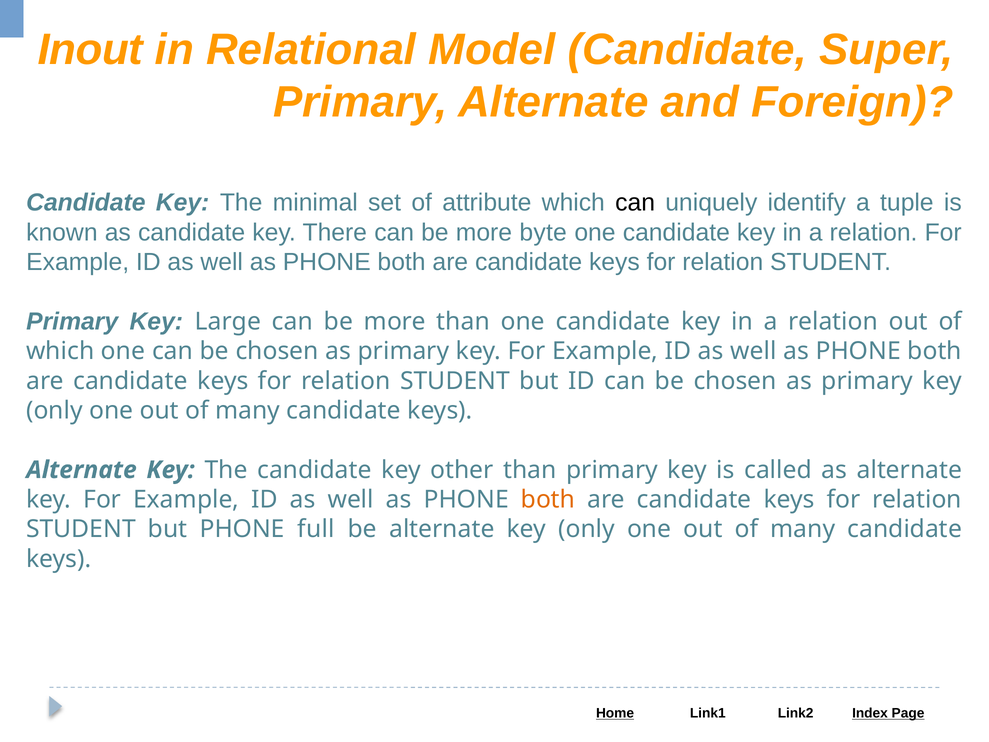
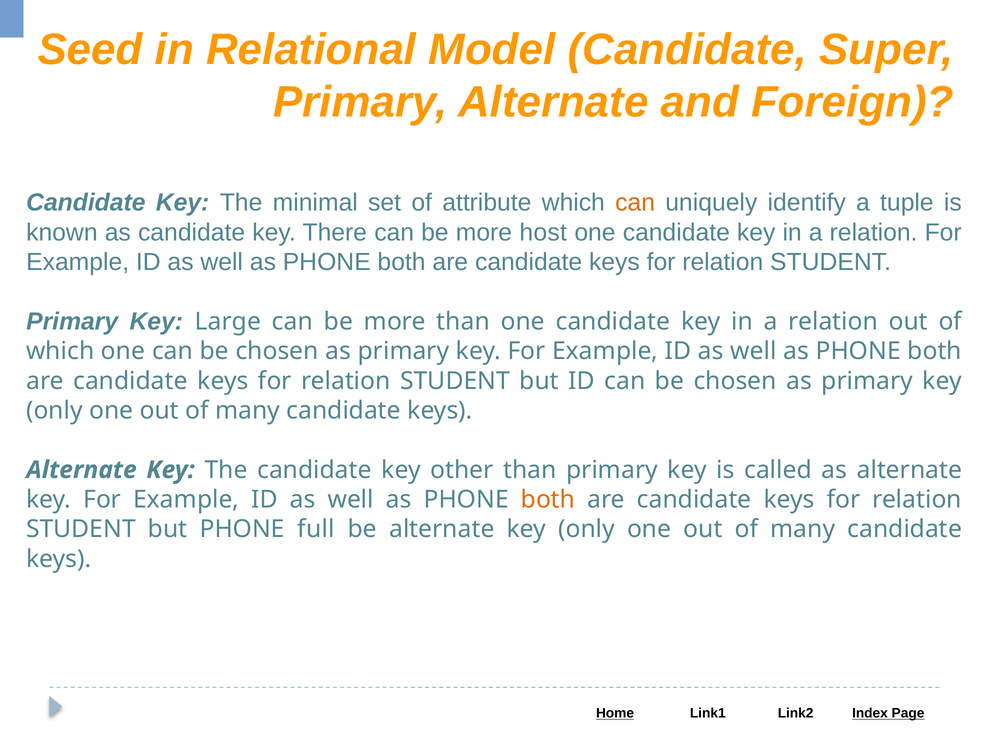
Inout: Inout -> Seed (90, 50)
can colour: black -> orange (635, 203)
byte: byte -> host (543, 232)
